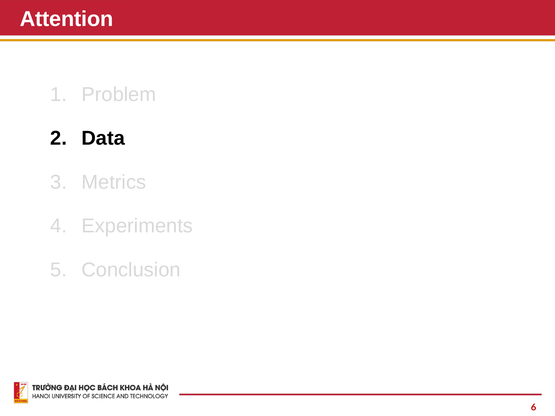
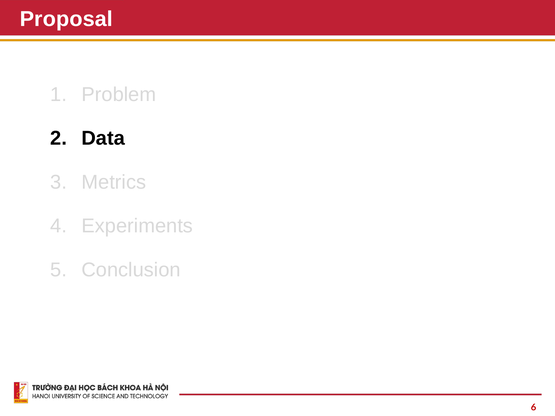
Attention: Attention -> Proposal (66, 19)
